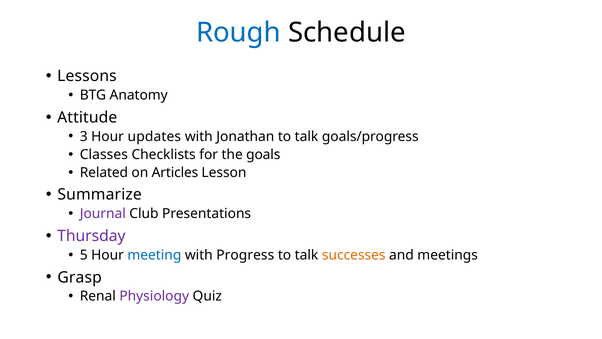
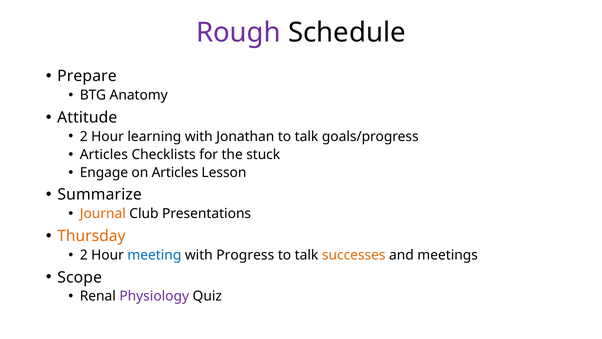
Rough colour: blue -> purple (238, 33)
Lessons: Lessons -> Prepare (87, 76)
3: 3 -> 2 (84, 136)
updates: updates -> learning (154, 136)
Classes: Classes -> Articles (104, 154)
goals: goals -> stuck (263, 154)
Related: Related -> Engage (104, 172)
Journal colour: purple -> orange (103, 214)
Thursday colour: purple -> orange (91, 236)
5: 5 -> 2 (84, 255)
Grasp: Grasp -> Scope (80, 277)
